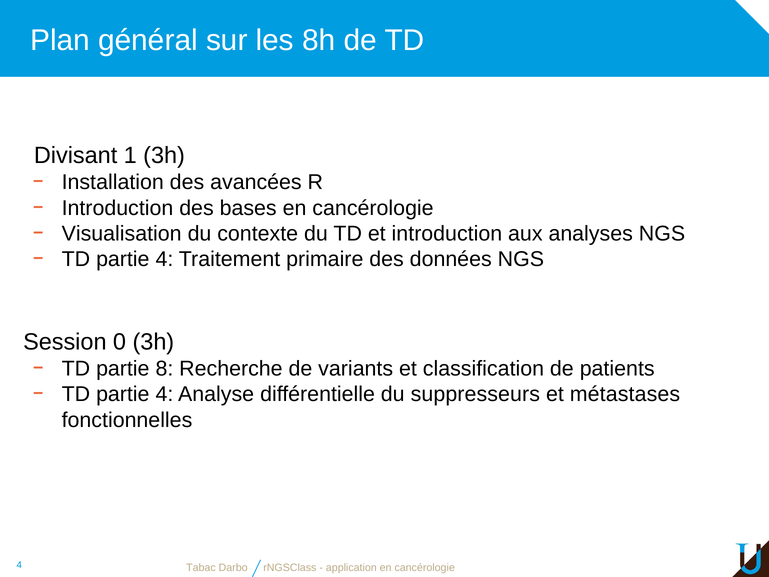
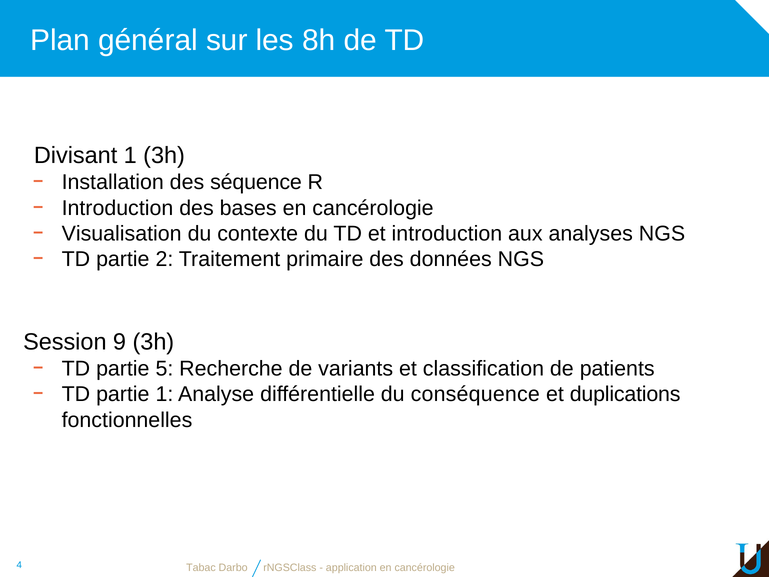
avancées: avancées -> séquence (256, 182)
4: 4 -> 2 (164, 259)
0: 0 -> 9 (120, 342)
8: 8 -> 5 (164, 369)
4: 4 -> 1 (164, 394)
suppresseurs: suppresseurs -> conséquence (475, 394)
métastases: métastases -> duplications (625, 394)
